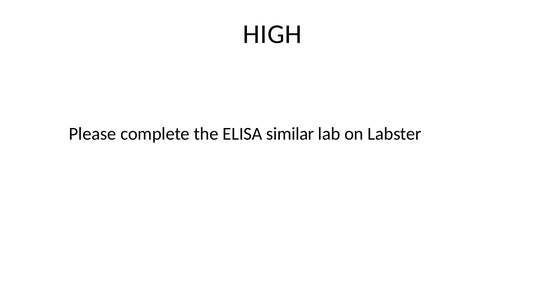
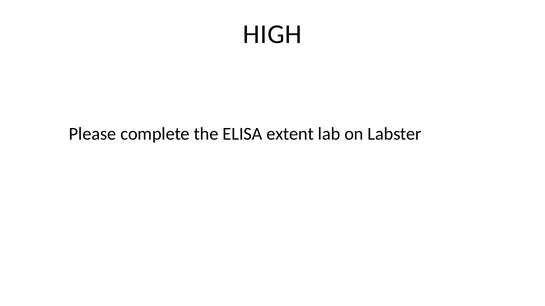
similar: similar -> extent (290, 134)
